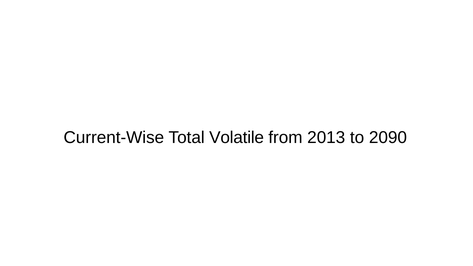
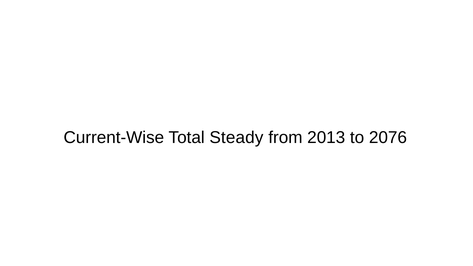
Volatile: Volatile -> Steady (236, 138)
2090: 2090 -> 2076 (388, 138)
